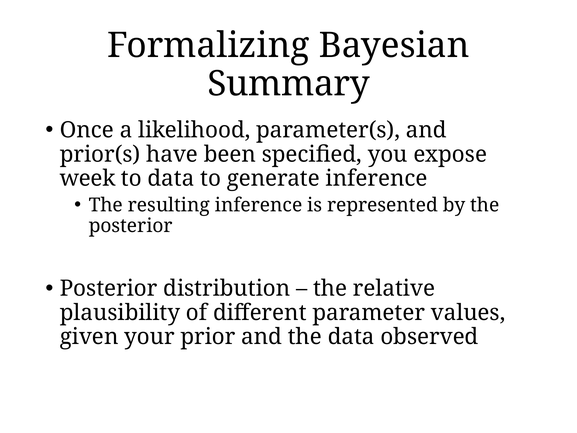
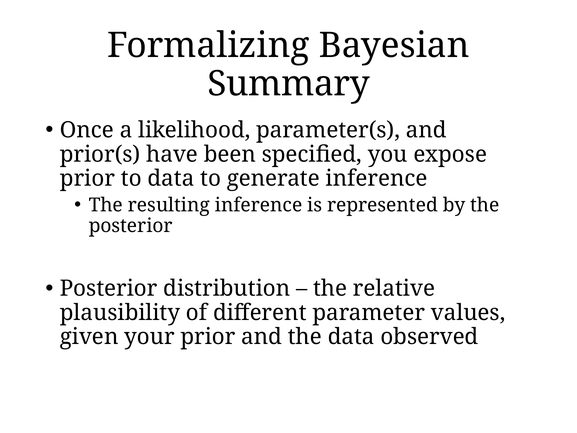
week: week -> prior (87, 178)
